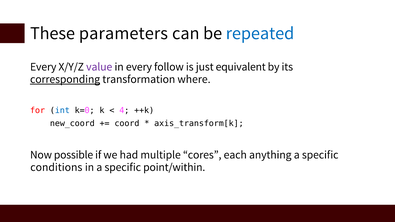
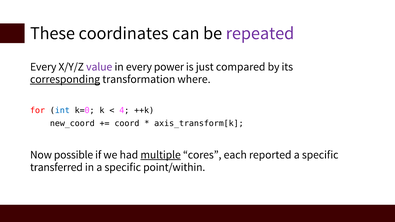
parameters: parameters -> coordinates (124, 33)
repeated colour: blue -> purple (260, 33)
follow: follow -> power (169, 67)
equivalent: equivalent -> compared (241, 67)
multiple underline: none -> present (161, 155)
anything: anything -> reported (270, 155)
conditions: conditions -> transferred (56, 167)
